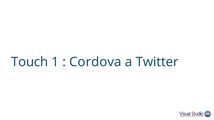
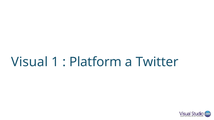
Touch: Touch -> Visual (30, 62)
Cordova: Cordova -> Platform (95, 62)
